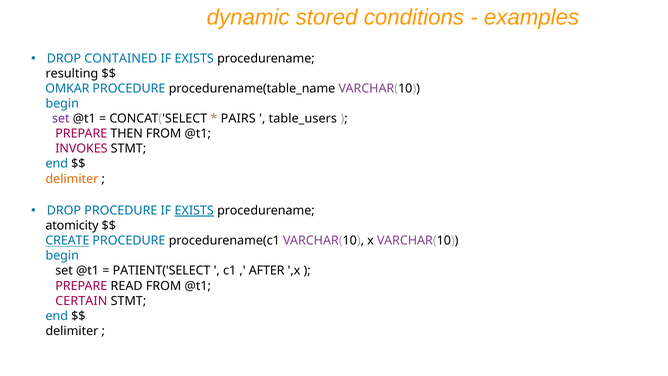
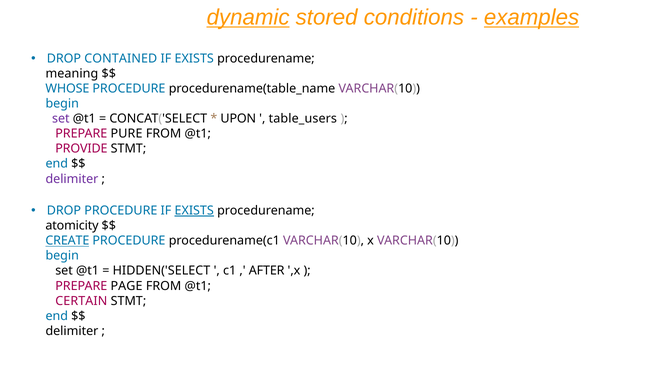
dynamic underline: none -> present (248, 17)
examples underline: none -> present (532, 17)
resulting: resulting -> meaning (72, 74)
OMKAR: OMKAR -> WHOSE (67, 89)
PAIRS: PAIRS -> UPON (238, 119)
THEN: THEN -> PURE (127, 134)
INVOKES: INVOKES -> PROVIDE (81, 149)
delimiter colour: orange -> purple (72, 179)
PATIENT('SELECT: PATIENT('SELECT -> HIDDEN('SELECT (161, 271)
READ: READ -> PAGE (127, 286)
